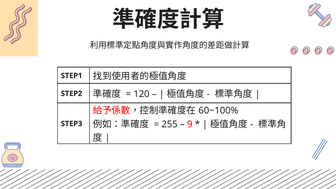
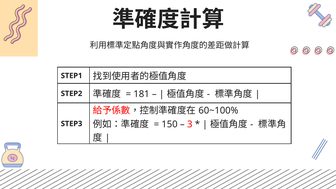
120: 120 -> 181 (142, 94)
255: 255 -> 150 (170, 124)
9: 9 -> 3 (190, 124)
